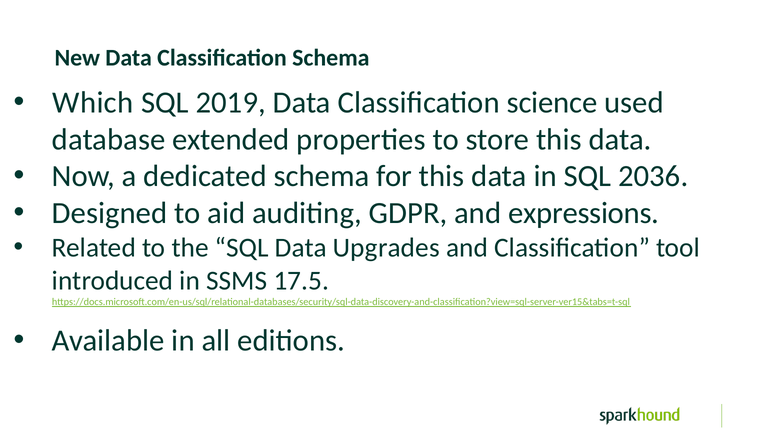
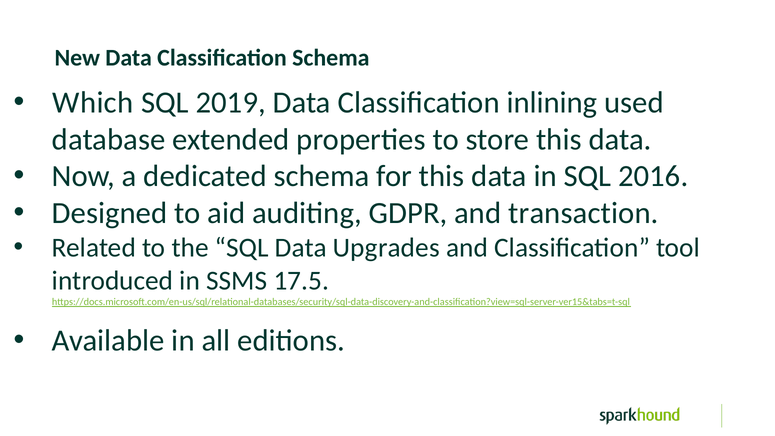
science: science -> inlining (552, 102)
2036: 2036 -> 2016 (653, 176)
expressions: expressions -> transaction (584, 213)
